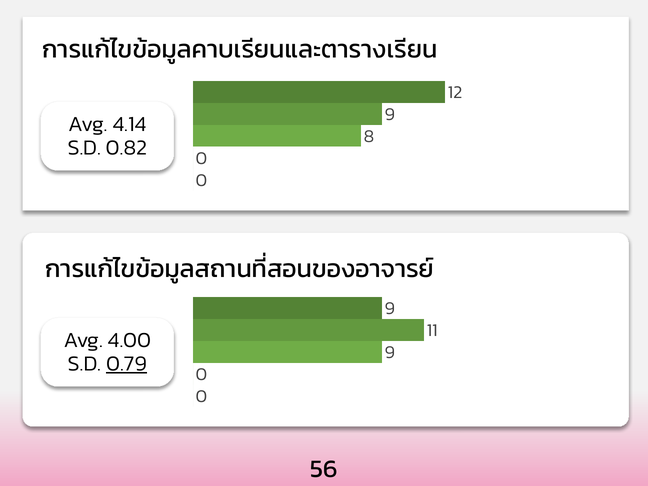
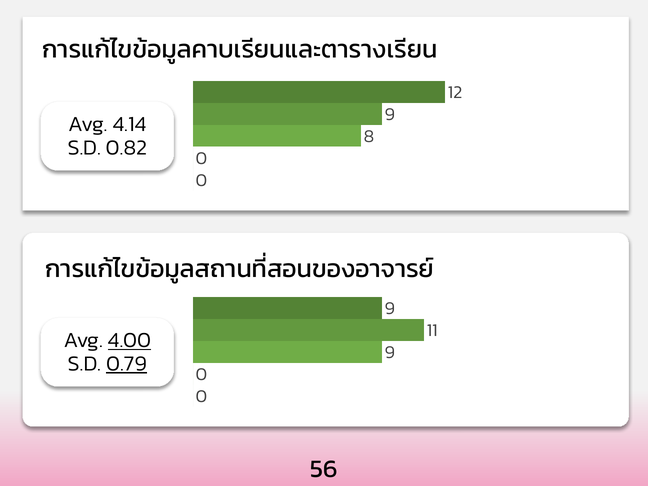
4.00 underline: none -> present (130, 340)
